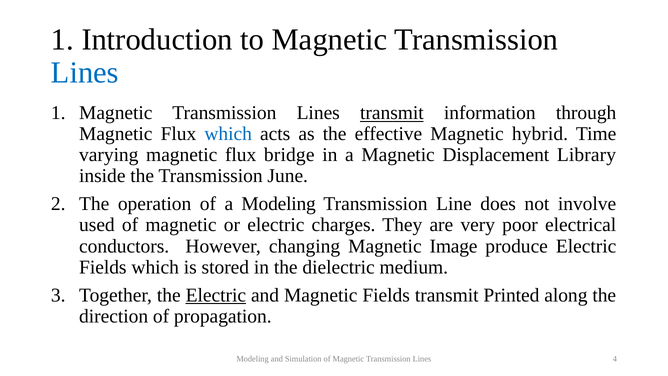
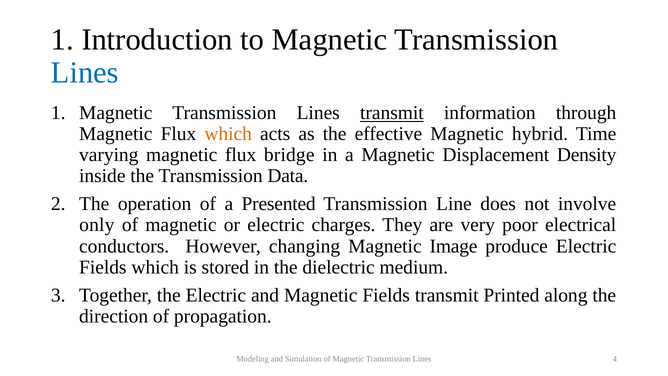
which colour: blue -> orange (228, 134)
Library: Library -> Density (587, 155)
June: June -> Data (288, 176)
a Modeling: Modeling -> Presented (279, 204)
used: used -> only (97, 225)
Electric underline: present -> none (216, 295)
